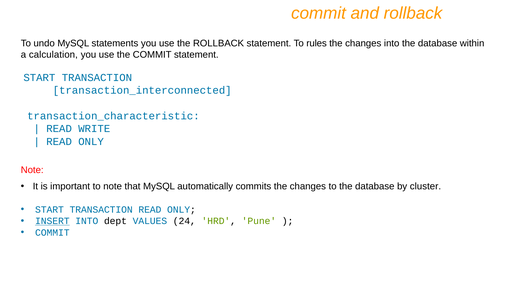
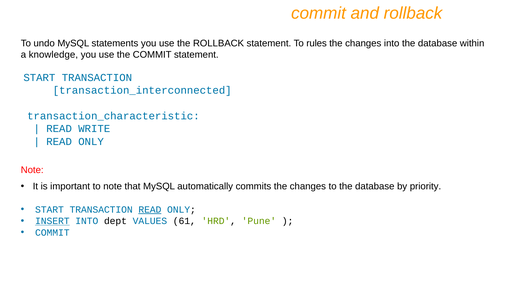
calculation: calculation -> knowledge (53, 55)
cluster: cluster -> priority (425, 186)
READ underline: none -> present (150, 209)
24: 24 -> 61 (184, 221)
